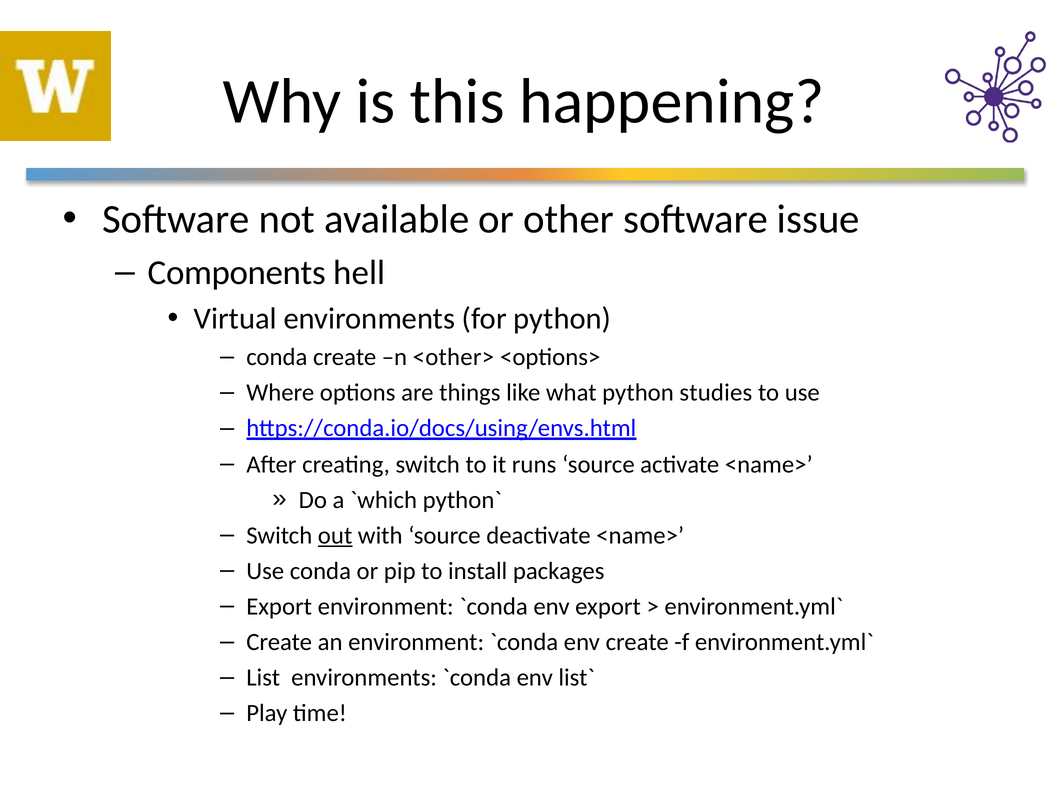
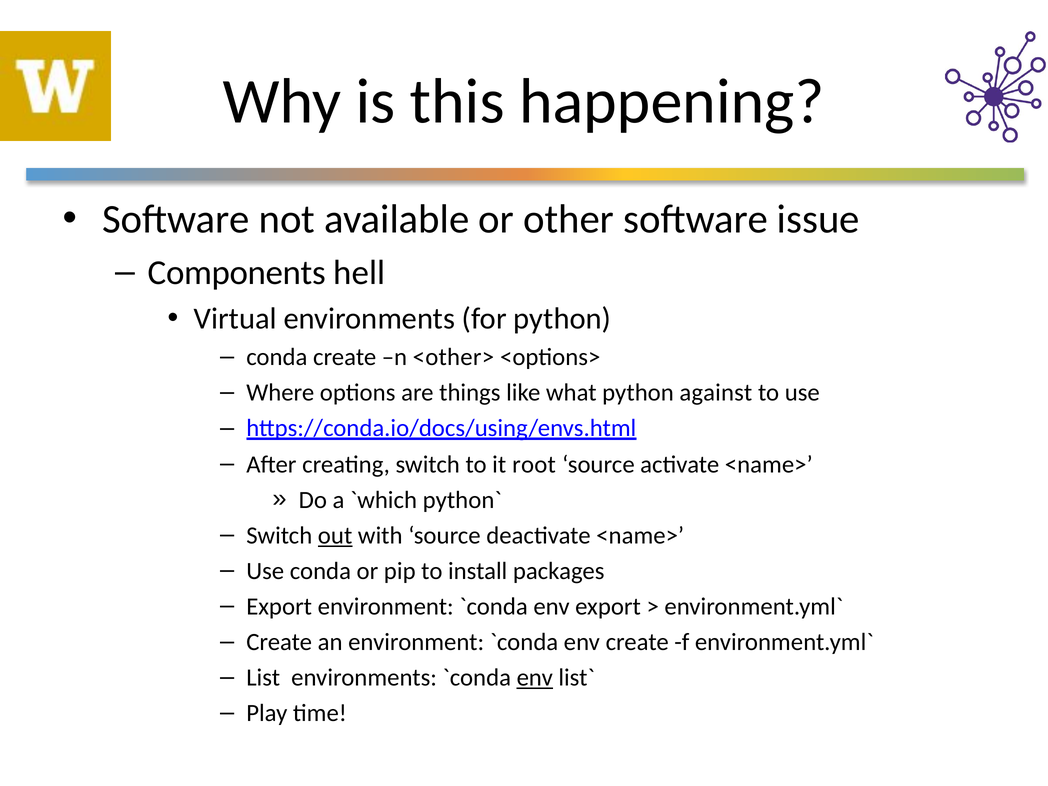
studies: studies -> against (716, 393)
runs: runs -> root (534, 464)
env underline: none -> present (535, 677)
